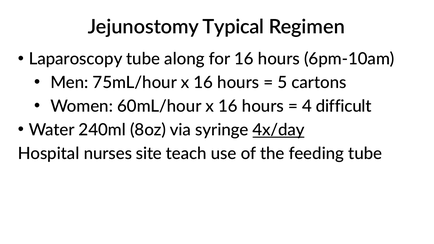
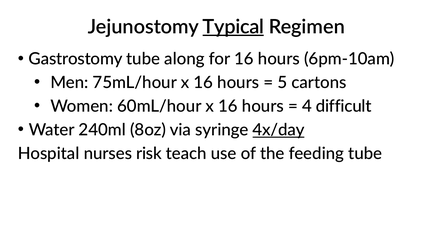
Typical underline: none -> present (233, 27)
Laparoscopy: Laparoscopy -> Gastrostomy (76, 59)
site: site -> risk (149, 154)
